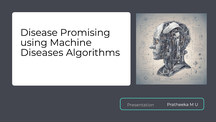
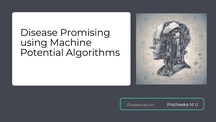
Diseases: Diseases -> Potential (42, 52)
